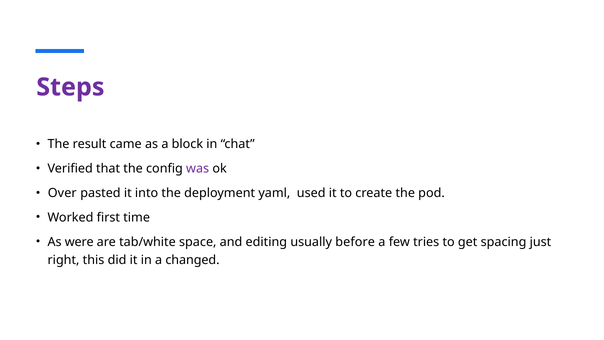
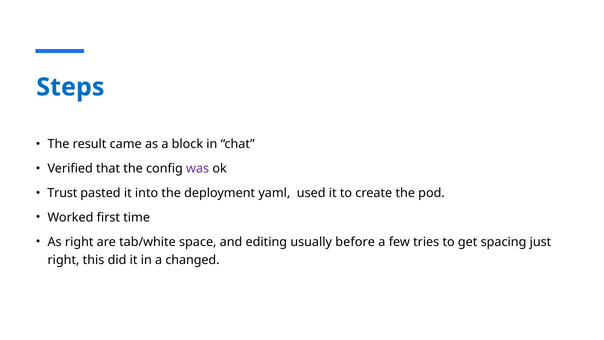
Steps colour: purple -> blue (70, 87)
Over: Over -> Trust (62, 193)
As were: were -> right (79, 242)
